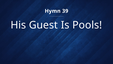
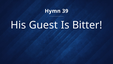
Pools: Pools -> Bitter (87, 25)
